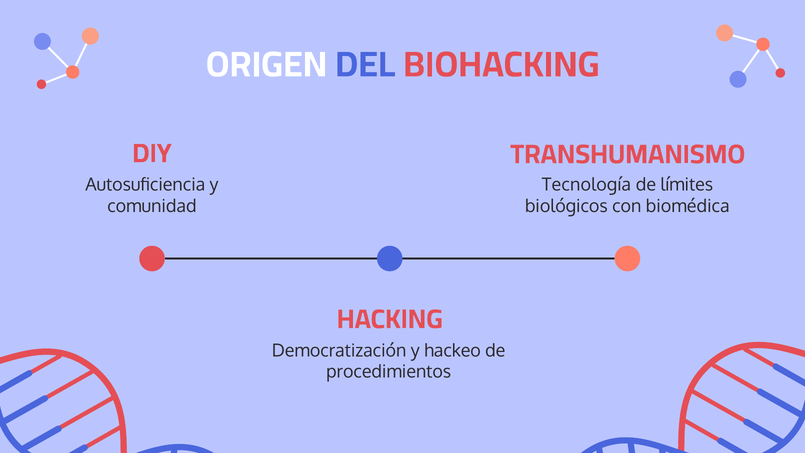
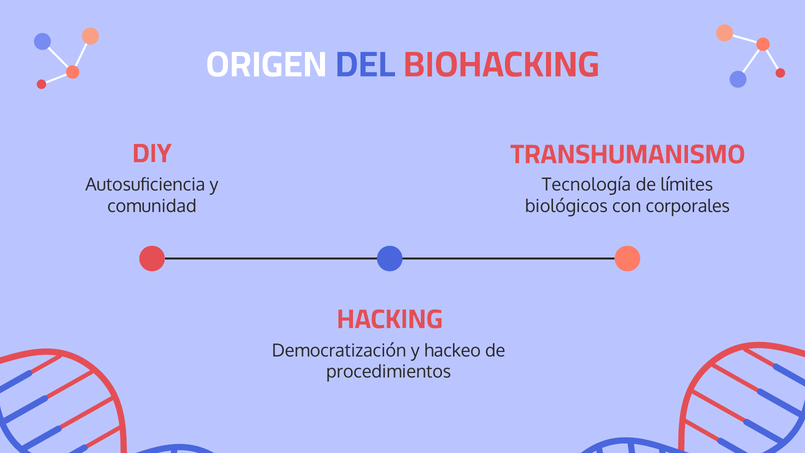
biomédica: biomédica -> corporales (688, 206)
